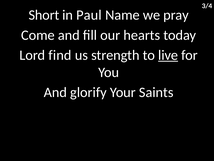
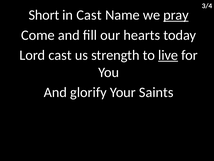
in Paul: Paul -> Cast (89, 15)
pray underline: none -> present (176, 15)
Lord find: find -> cast (60, 55)
